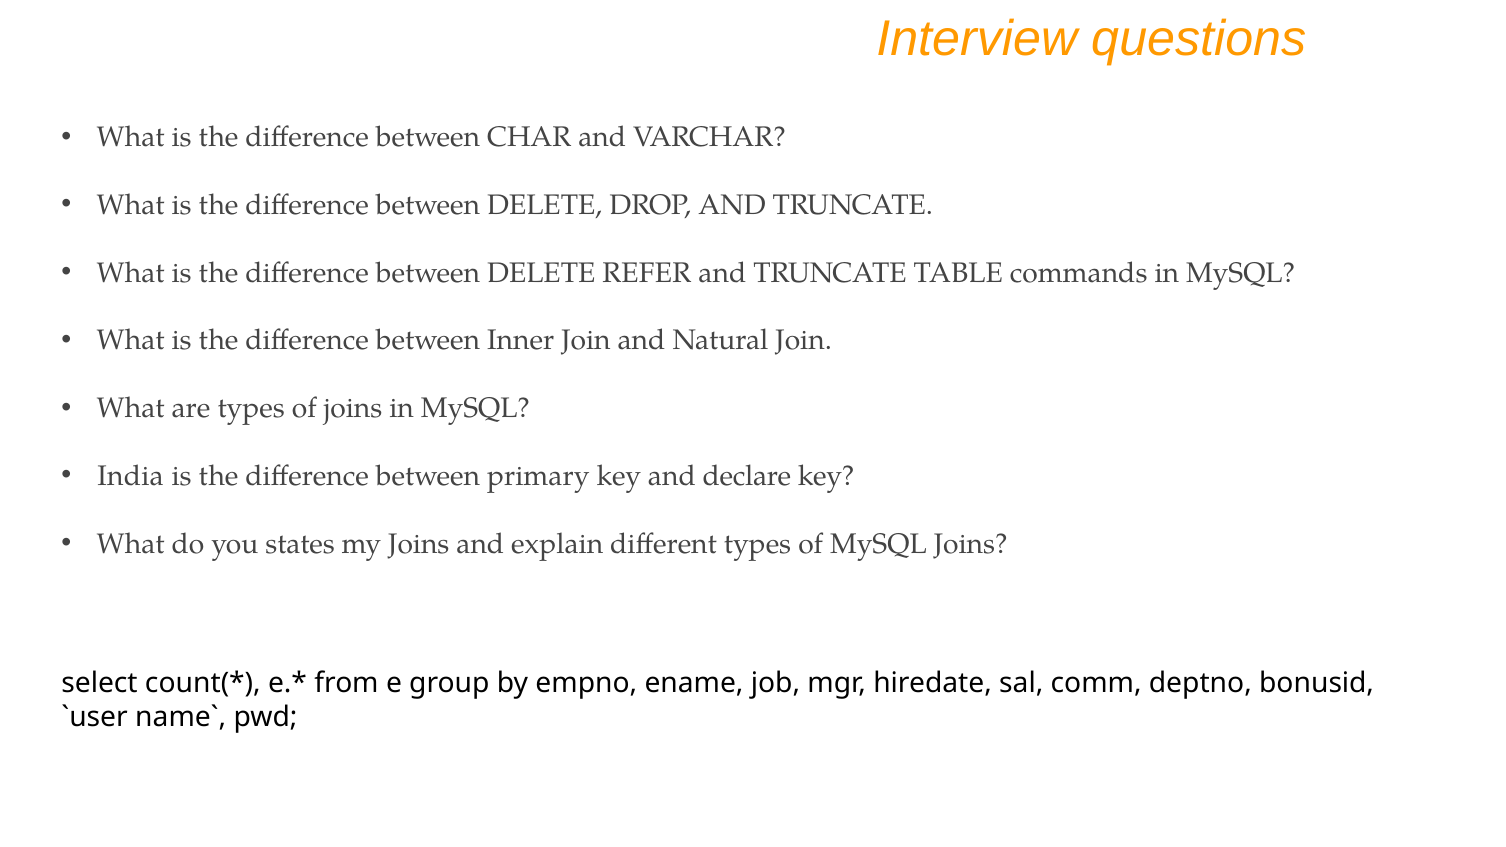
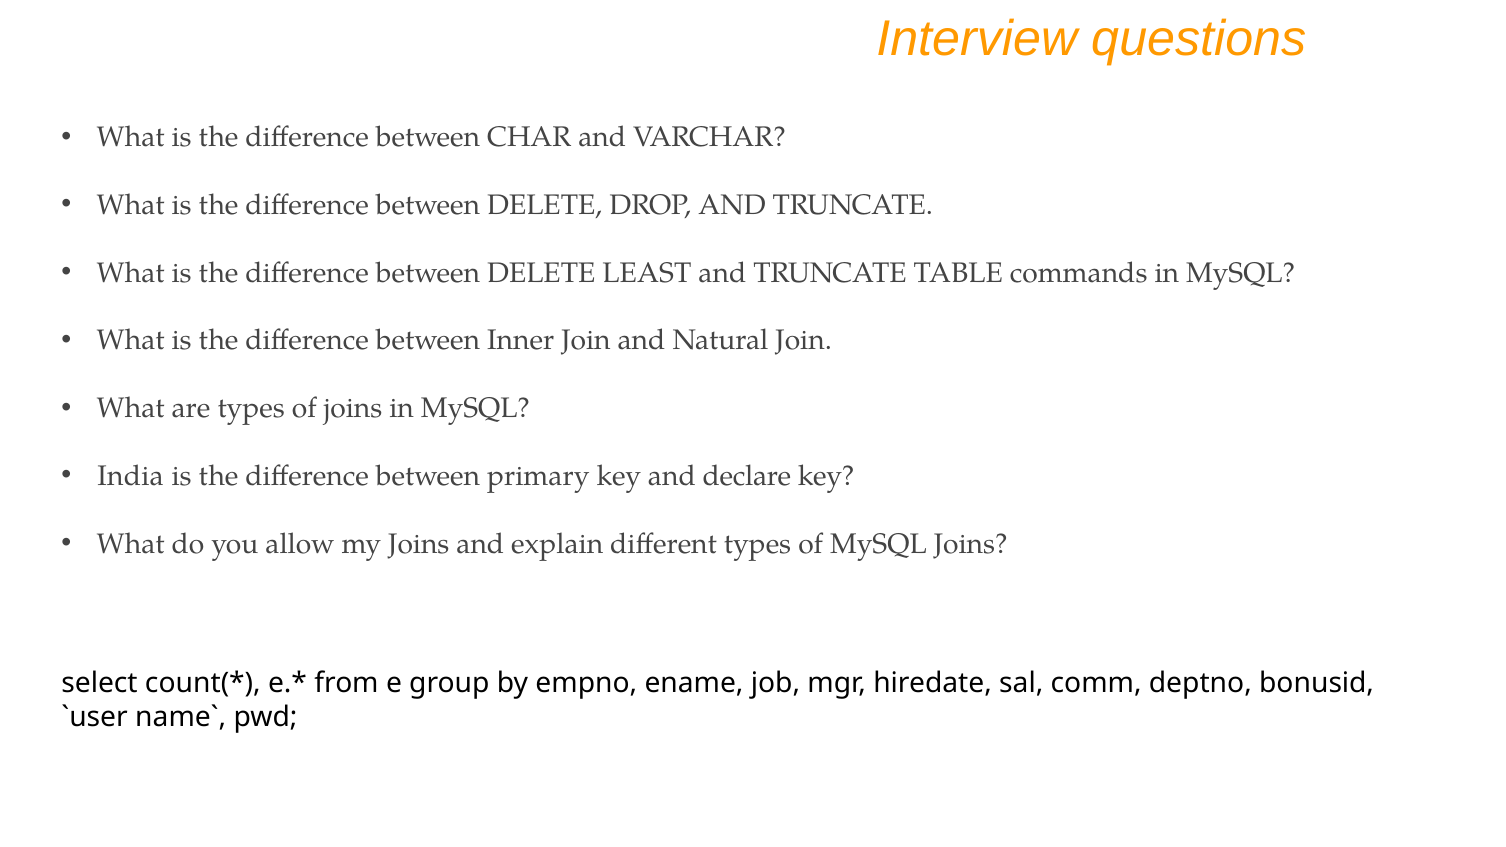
REFER: REFER -> LEAST (647, 273)
states: states -> allow (300, 544)
